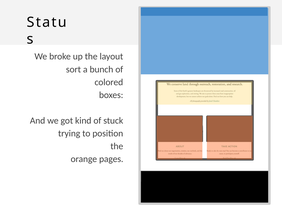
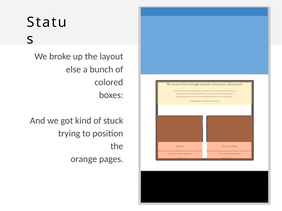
sort: sort -> else (73, 69)
